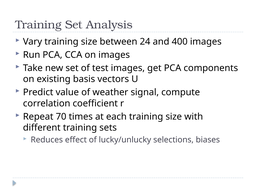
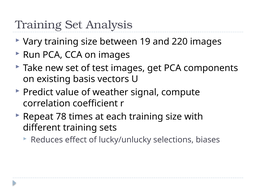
24: 24 -> 19 (145, 42)
400: 400 -> 220 (180, 42)
70: 70 -> 78 (61, 117)
